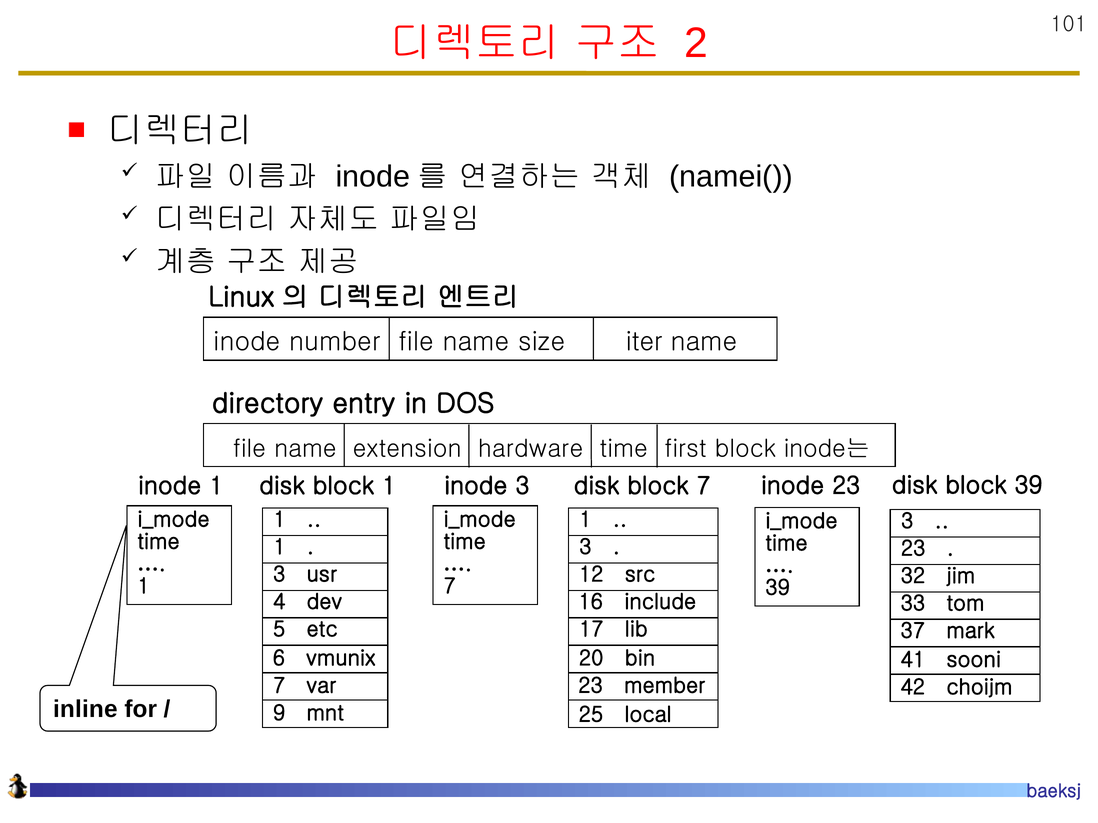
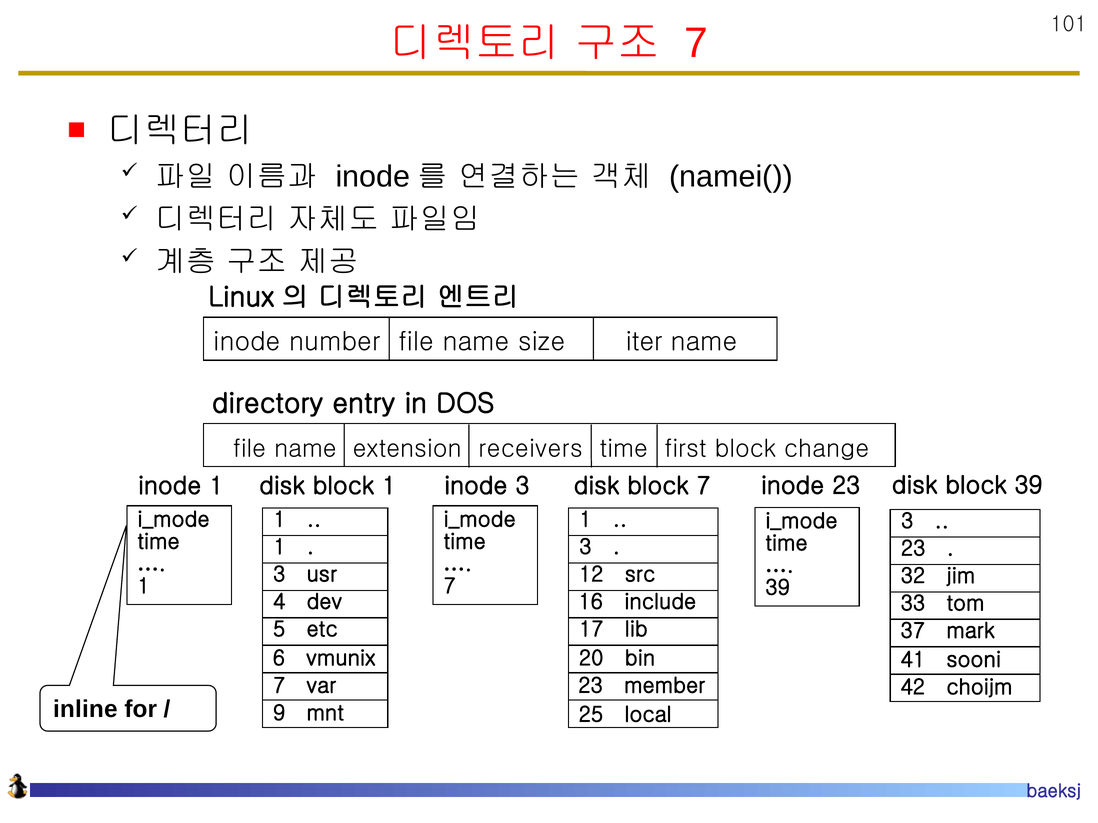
2: 2 -> 7 (696, 43)
hardware: hardware -> receivers (531, 449)
inode는: inode는 -> change (827, 449)
